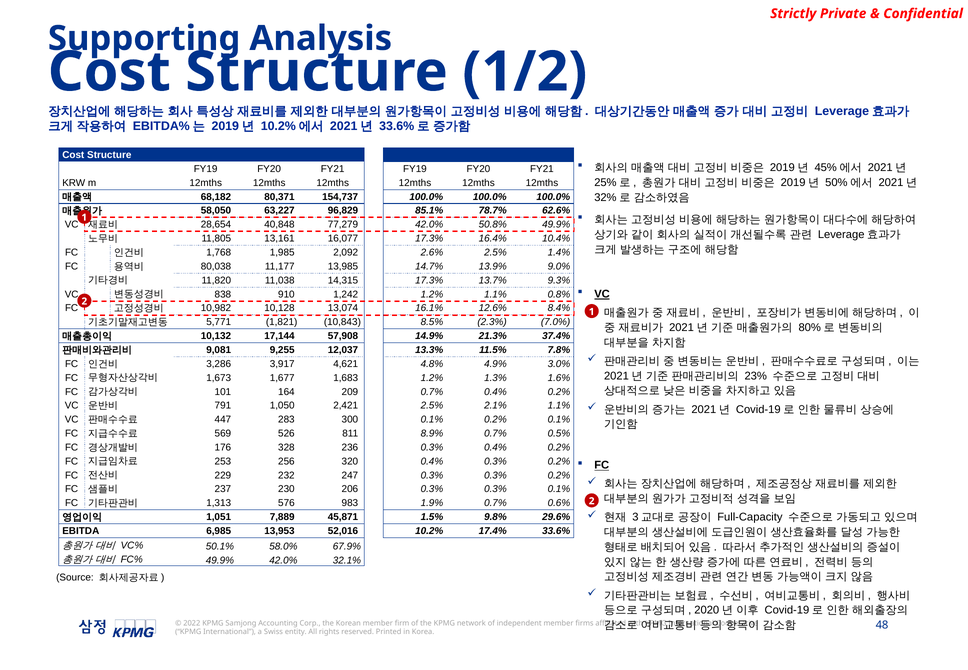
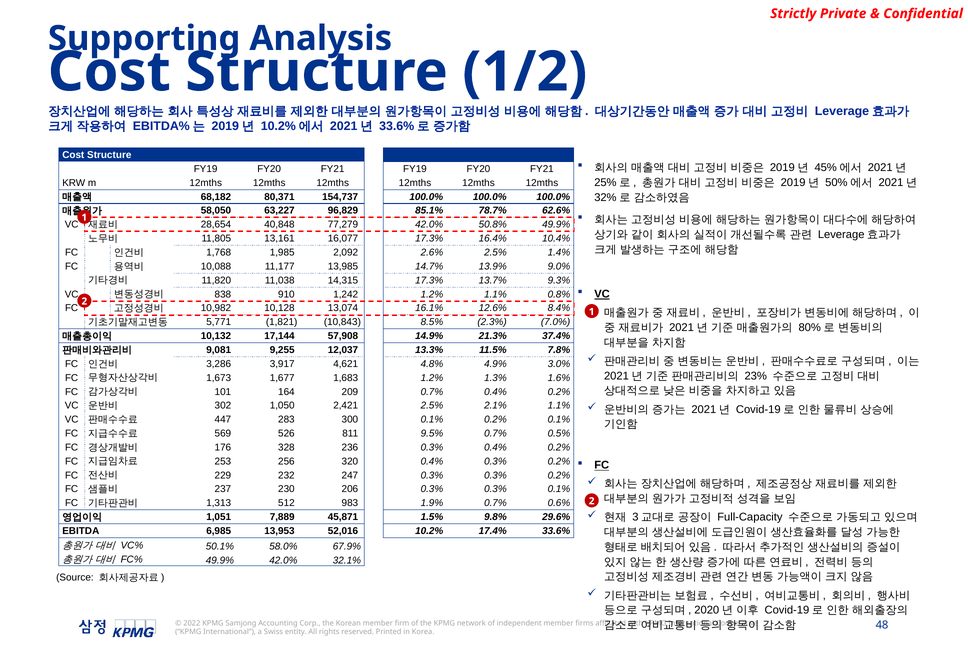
80,038: 80,038 -> 10,088 (216, 266)
791: 791 -> 302 (223, 406)
8.9%: 8.9% -> 9.5% (432, 434)
576: 576 -> 512 (286, 503)
